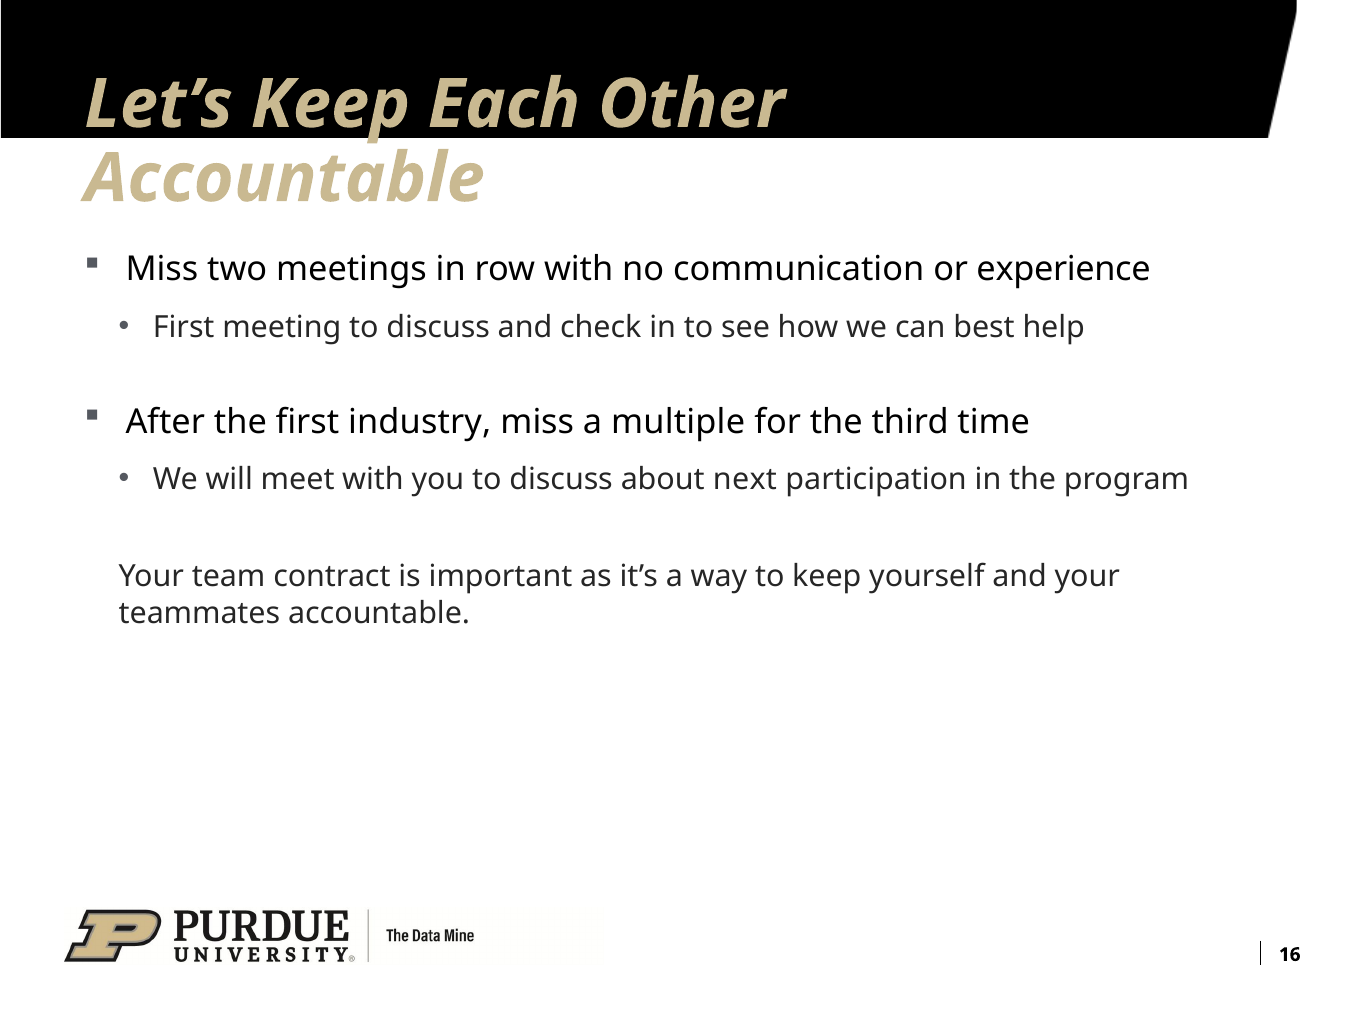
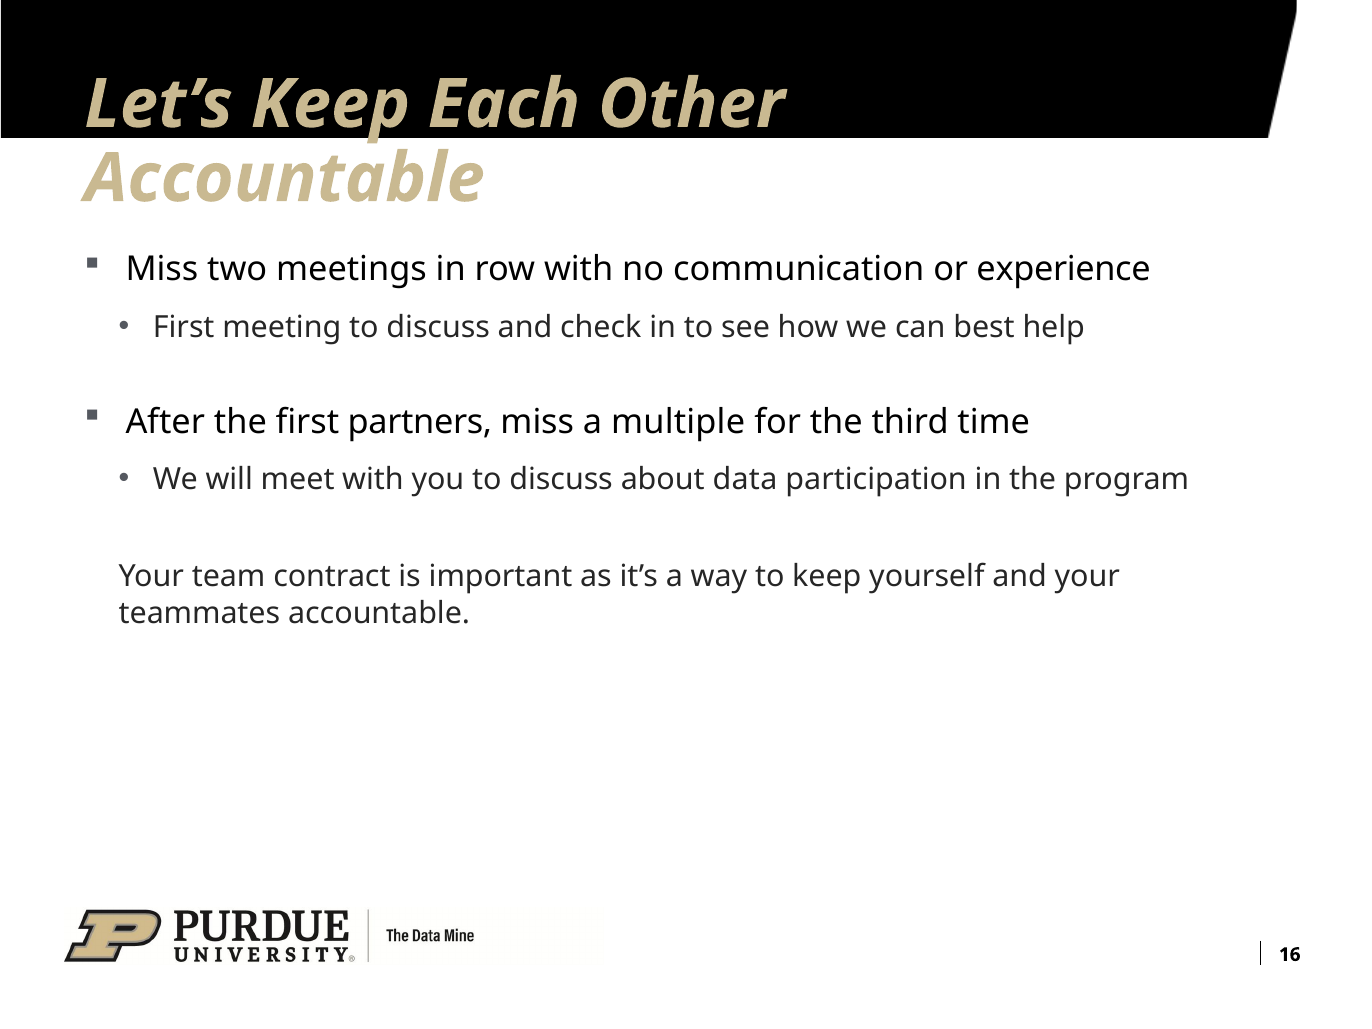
industry: industry -> partners (420, 422)
next: next -> data (745, 480)
